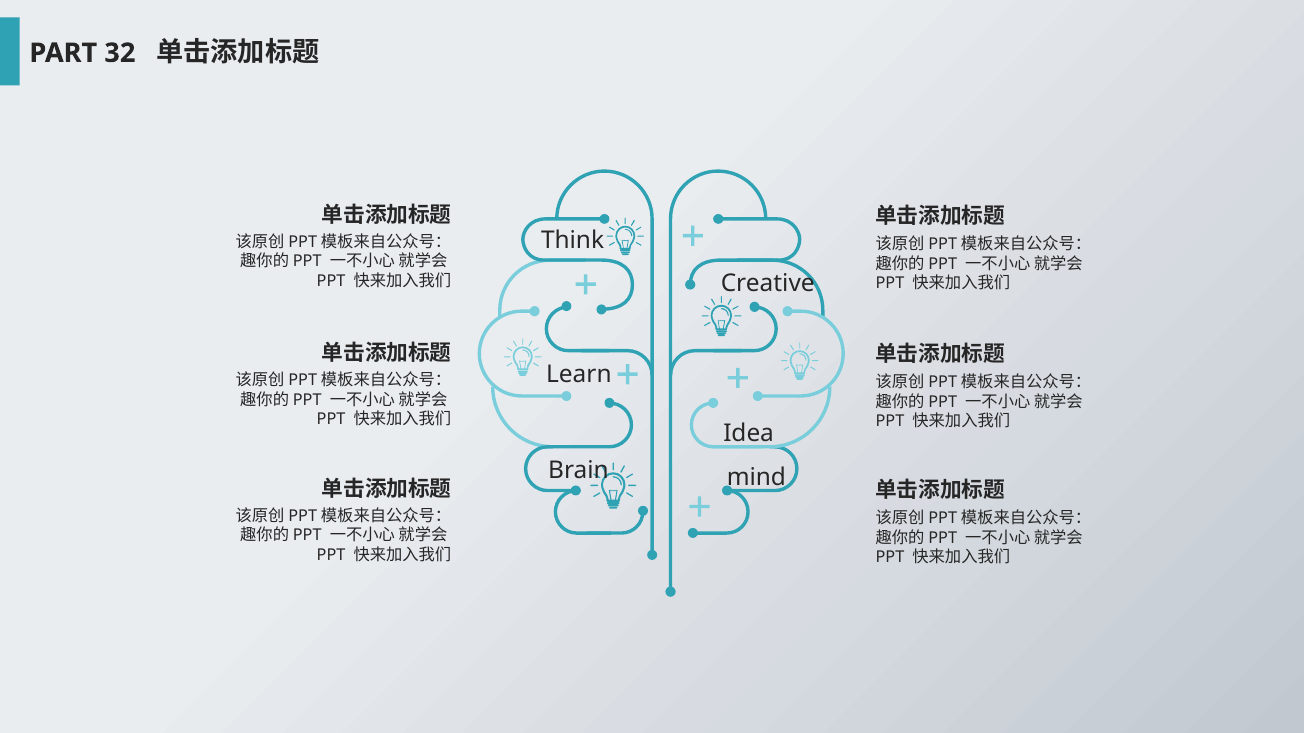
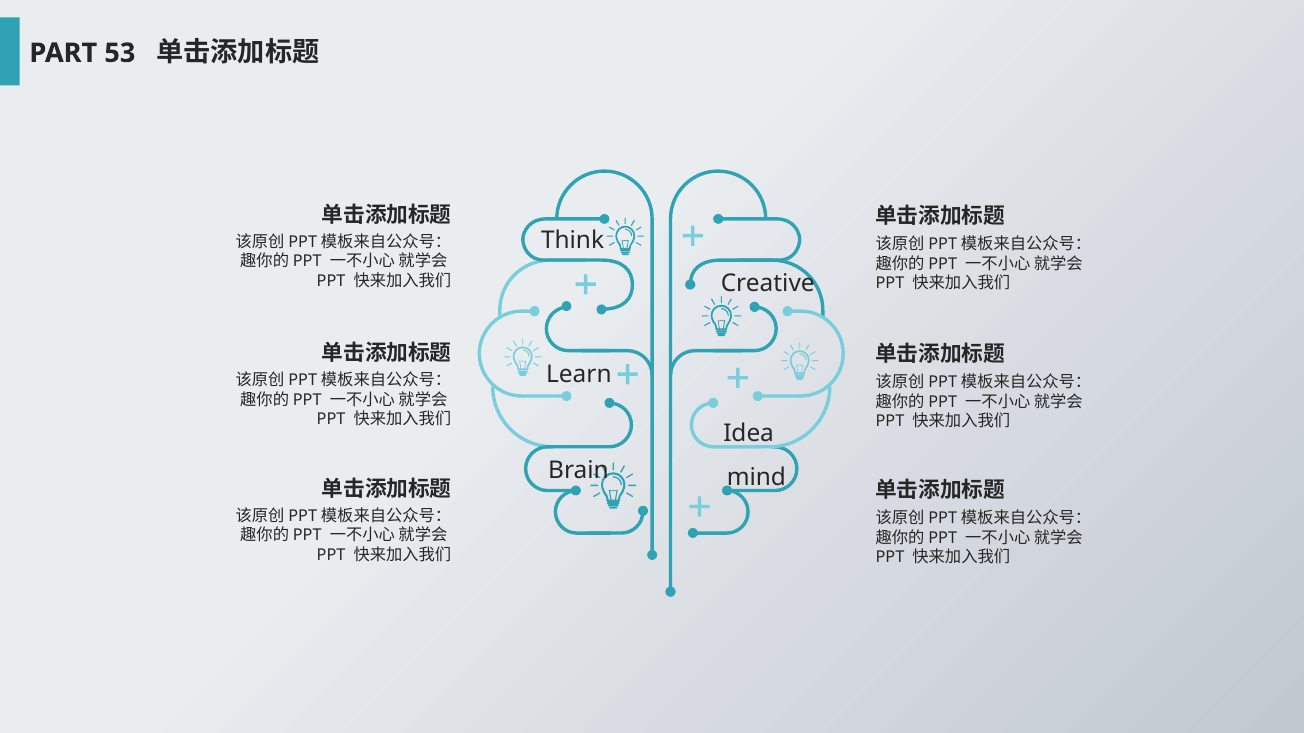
32: 32 -> 53 (120, 53)
